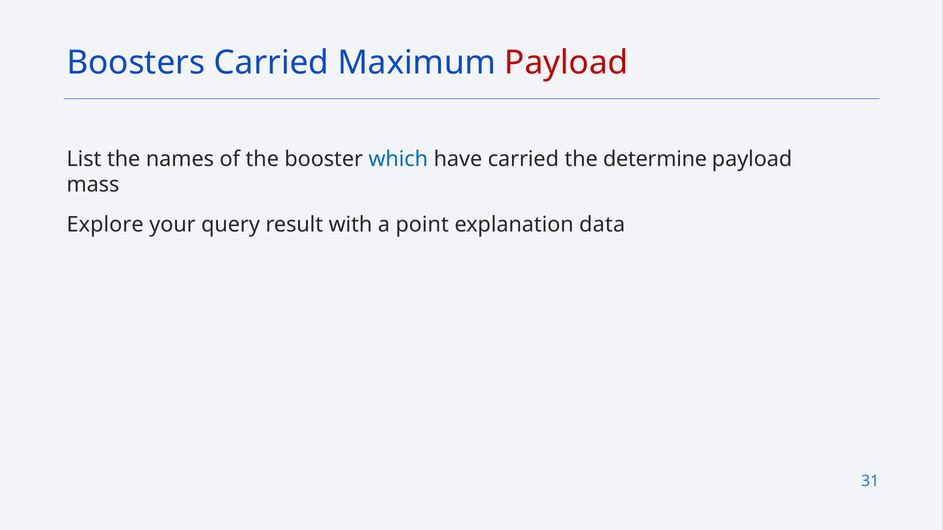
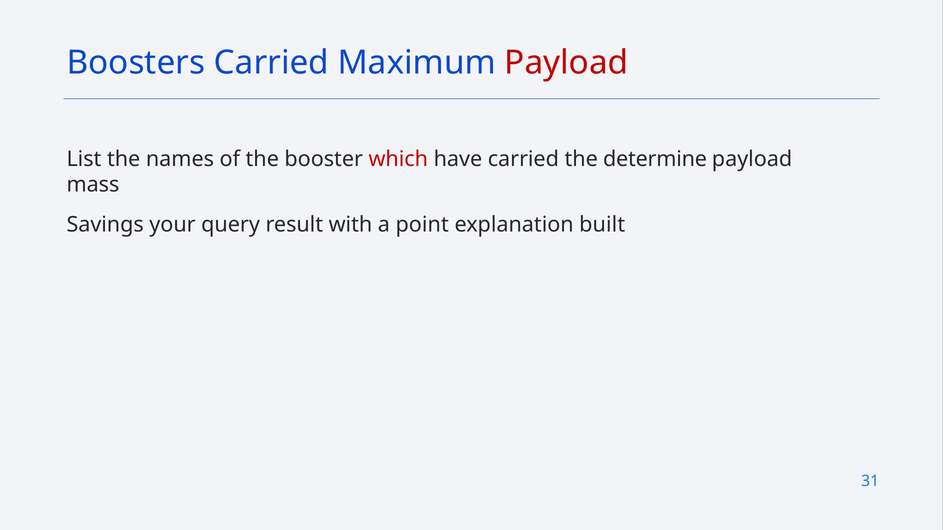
which colour: blue -> red (398, 159)
Explore: Explore -> Savings (105, 225)
data: data -> built (602, 225)
